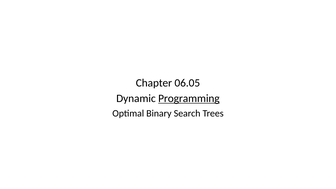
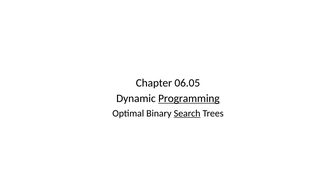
Search underline: none -> present (187, 113)
